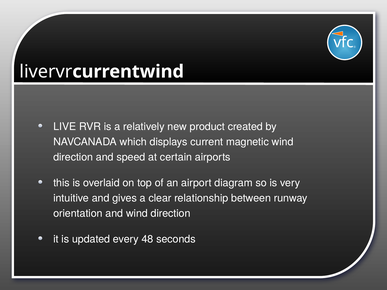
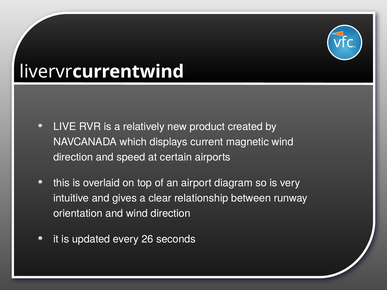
48: 48 -> 26 (147, 239)
